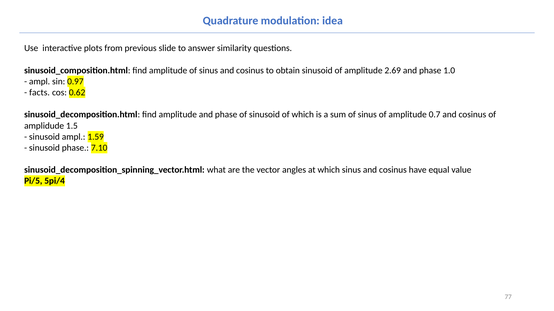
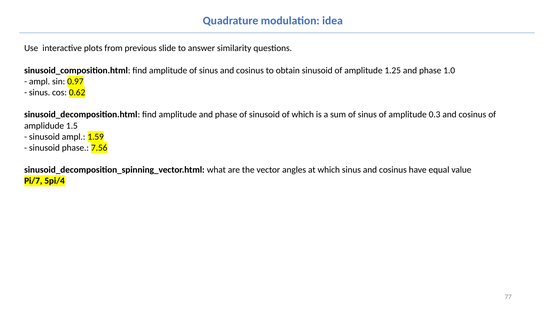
2.69: 2.69 -> 1.25 (393, 71)
facts: facts -> sinus (40, 93)
0.7: 0.7 -> 0.3 (435, 115)
7.10: 7.10 -> 7.56 (99, 148)
Pi/5: Pi/5 -> Pi/7 (33, 181)
